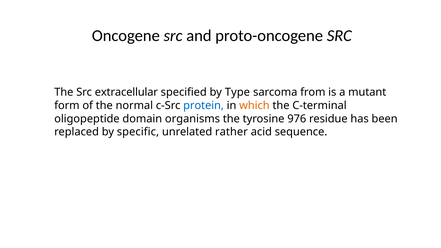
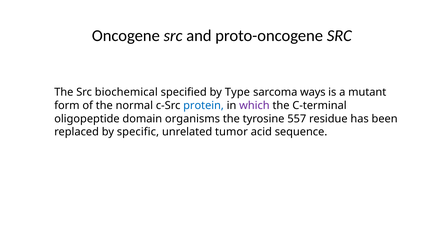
extracellular: extracellular -> biochemical (126, 92)
from: from -> ways (313, 92)
which colour: orange -> purple (254, 106)
976: 976 -> 557 (297, 119)
rather: rather -> tumor (231, 132)
